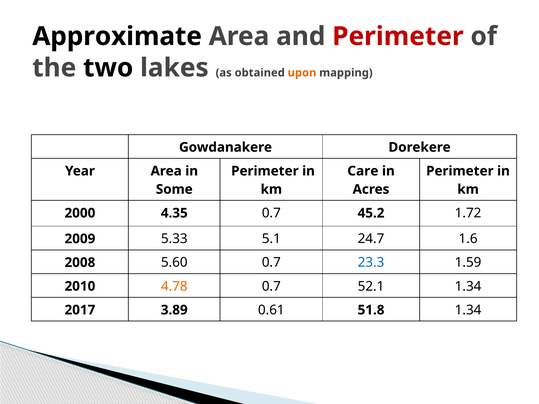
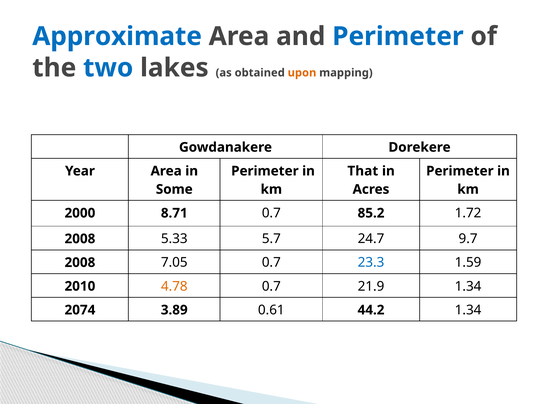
Approximate colour: black -> blue (117, 36)
Perimeter colour: red -> blue (398, 36)
two colour: black -> blue (108, 68)
Care: Care -> That (363, 171)
4.35: 4.35 -> 8.71 (174, 213)
45.2: 45.2 -> 85.2 (371, 213)
2009: 2009 -> 2008 (80, 239)
5.1: 5.1 -> 5.7 (271, 239)
1.6: 1.6 -> 9.7 (468, 239)
5.60: 5.60 -> 7.05 (174, 263)
52.1: 52.1 -> 21.9 (371, 286)
2017: 2017 -> 2074 (80, 310)
51.8: 51.8 -> 44.2 (371, 310)
